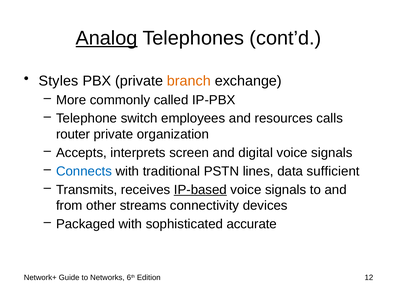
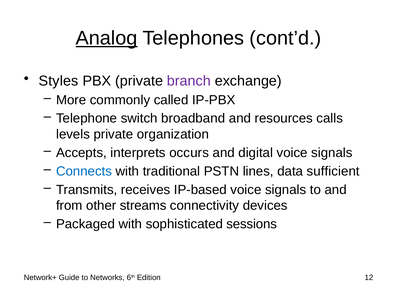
branch colour: orange -> purple (189, 81)
employees: employees -> broadband (193, 119)
router: router -> levels (73, 135)
screen: screen -> occurs (189, 153)
IP-based underline: present -> none (200, 190)
accurate: accurate -> sessions (252, 225)
